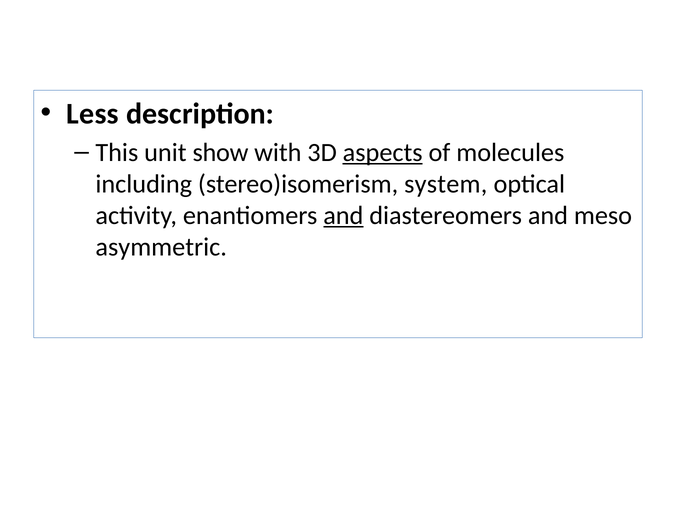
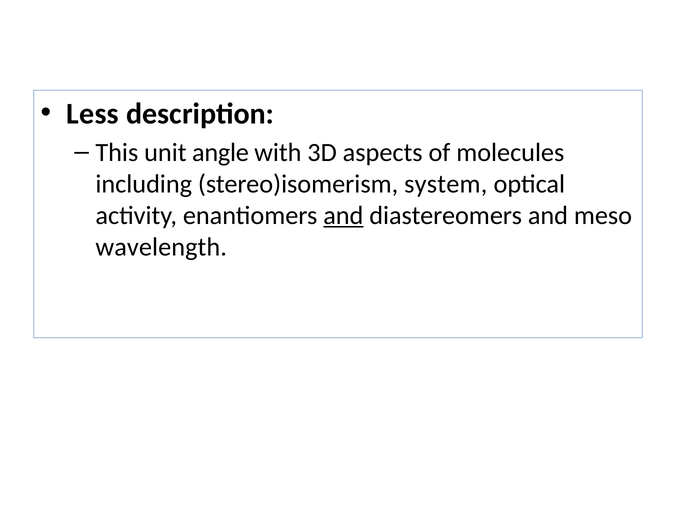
show: show -> angle (220, 152)
aspects underline: present -> none (383, 152)
asymmetric: asymmetric -> wavelength (161, 247)
